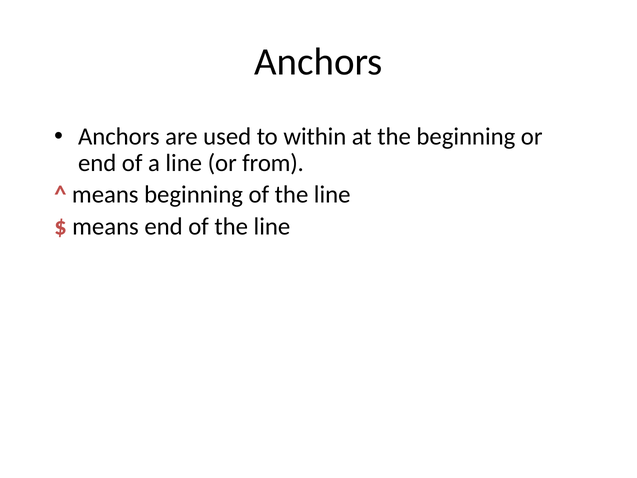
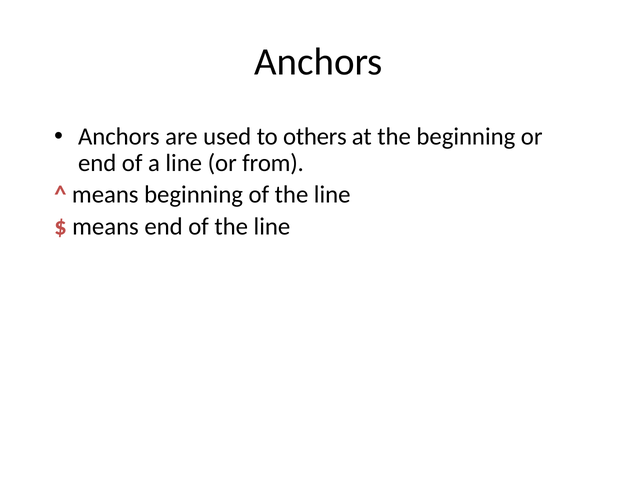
within: within -> others (315, 136)
